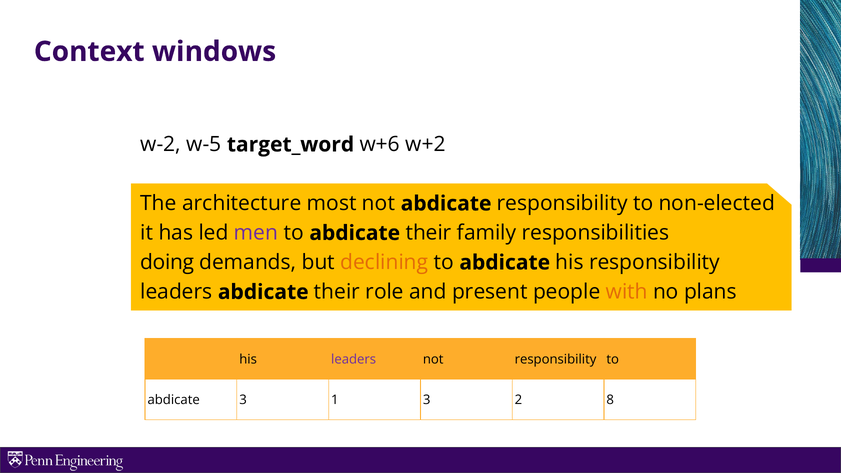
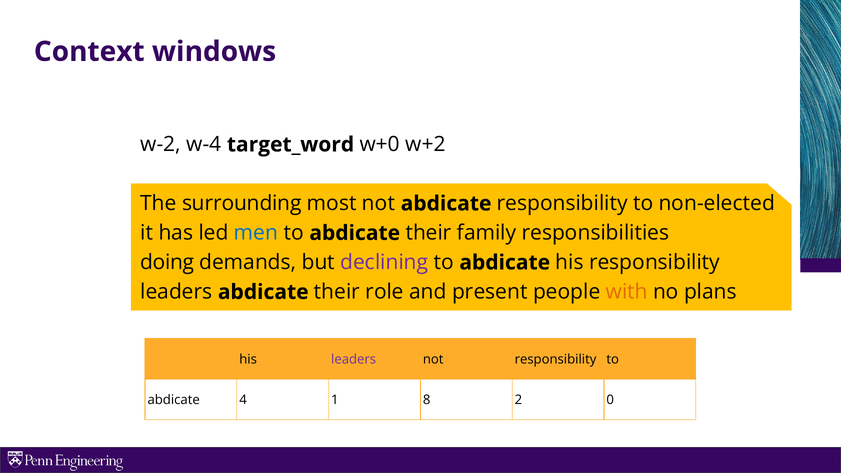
w-5: w-5 -> w-4 (204, 145)
w+6: w+6 -> w+0 (380, 145)
architecture: architecture -> surrounding (242, 204)
men colour: purple -> blue (256, 233)
declining colour: orange -> purple (384, 263)
abdicate 3: 3 -> 4 (243, 400)
1 3: 3 -> 8 (427, 400)
8: 8 -> 0 (610, 400)
